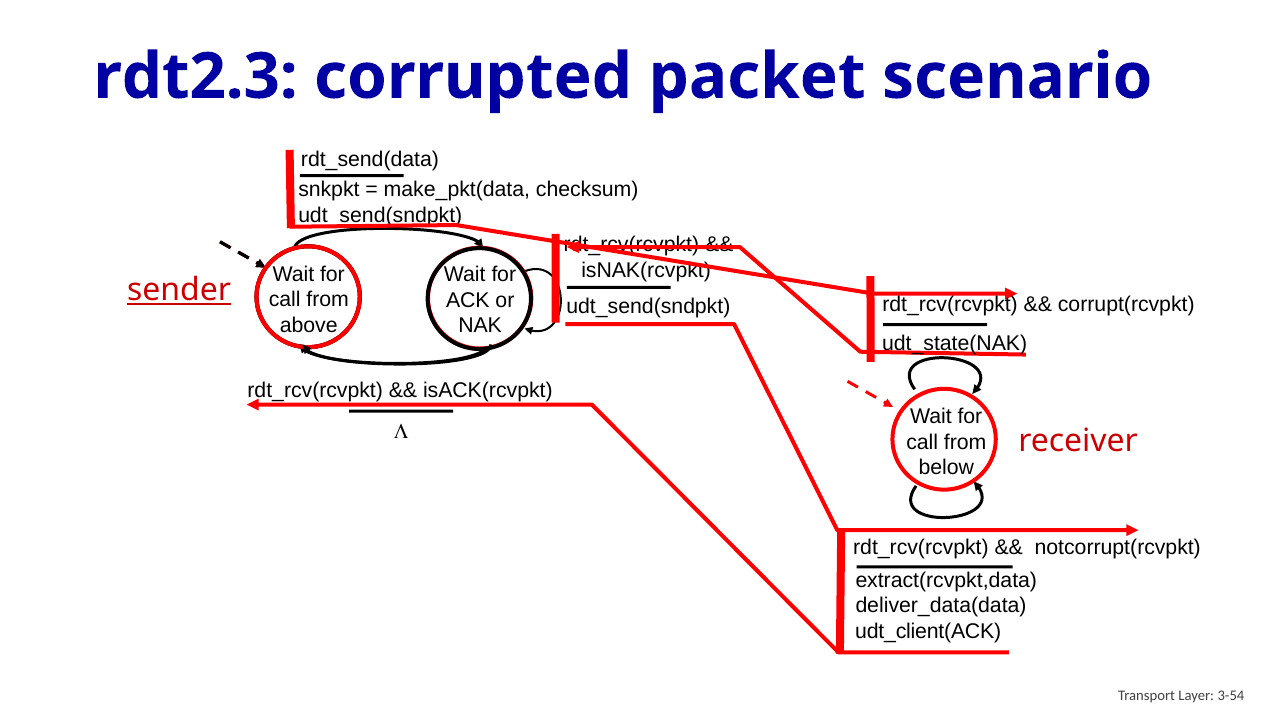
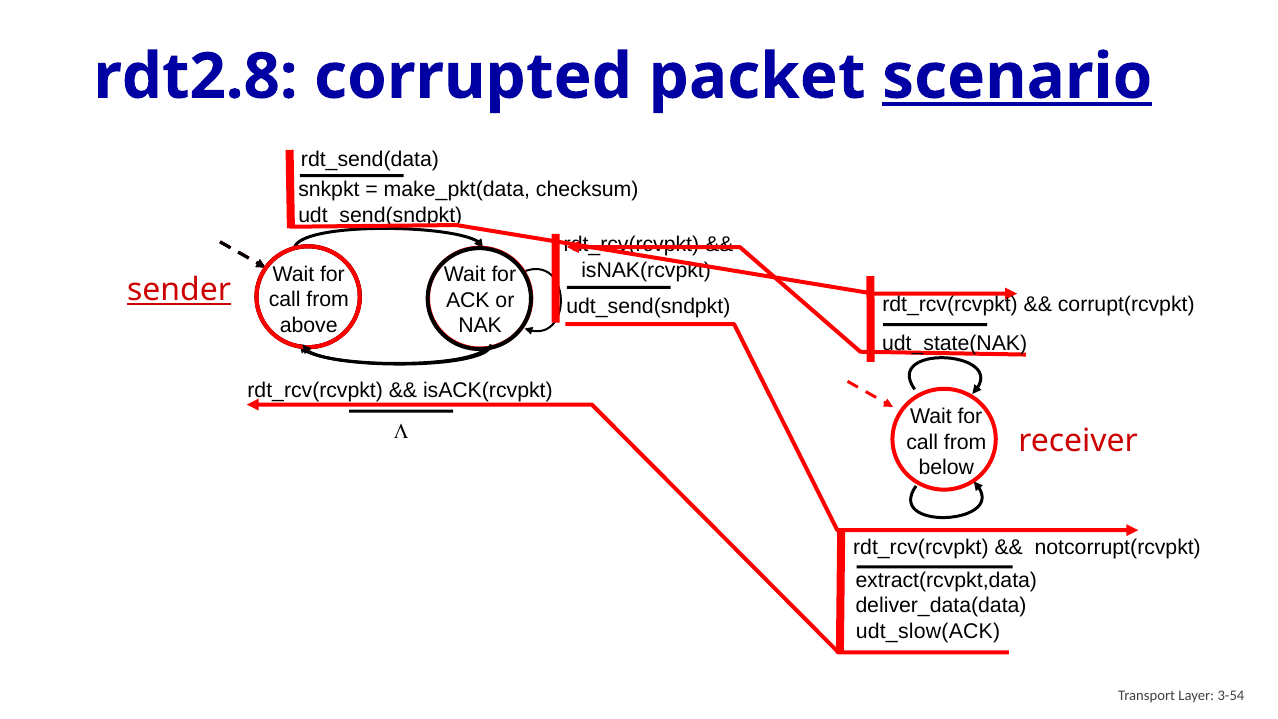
rdt2.3: rdt2.3 -> rdt2.8 (196, 77)
scenario underline: none -> present (1017, 77)
udt_client(ACK: udt_client(ACK -> udt_slow(ACK (928, 631)
